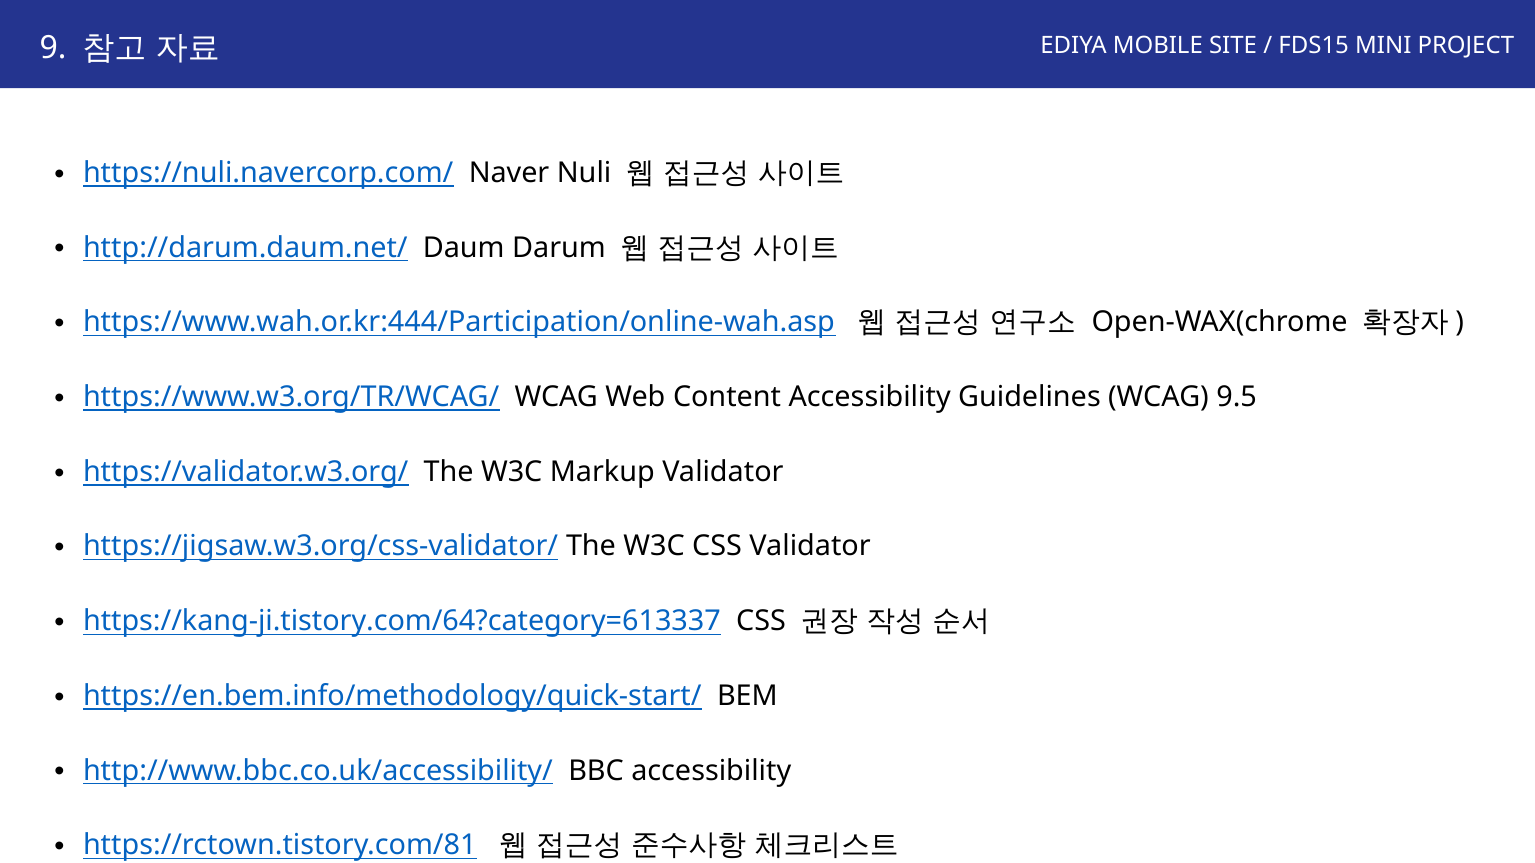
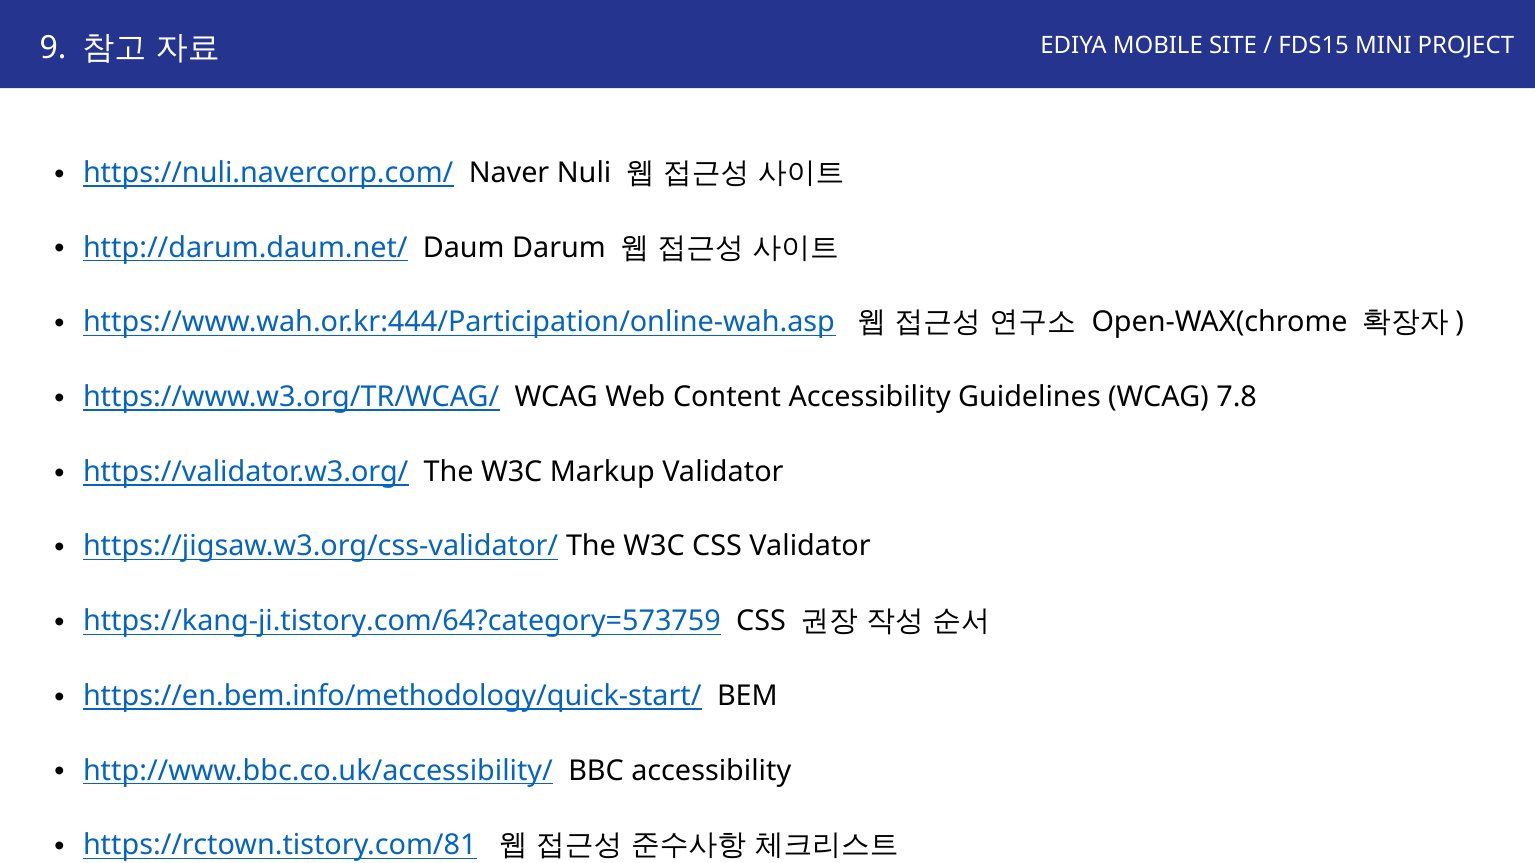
9.5: 9.5 -> 7.8 (1237, 397)
https://kang-ji.tistory.com/64?category=613337: https://kang-ji.tistory.com/64?category=613337 -> https://kang-ji.tistory.com/64?category=573759 (402, 622)
